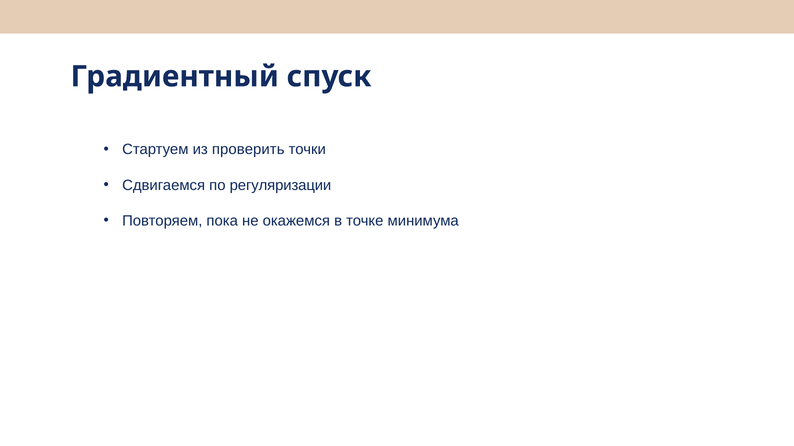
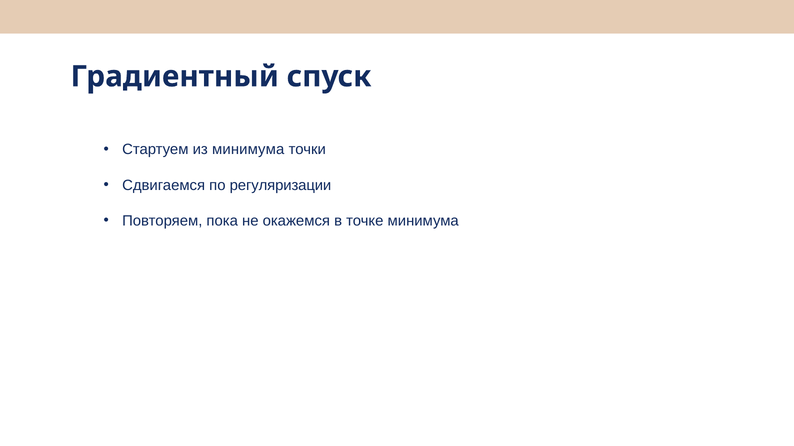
из проверить: проверить -> минимума (248, 150)
